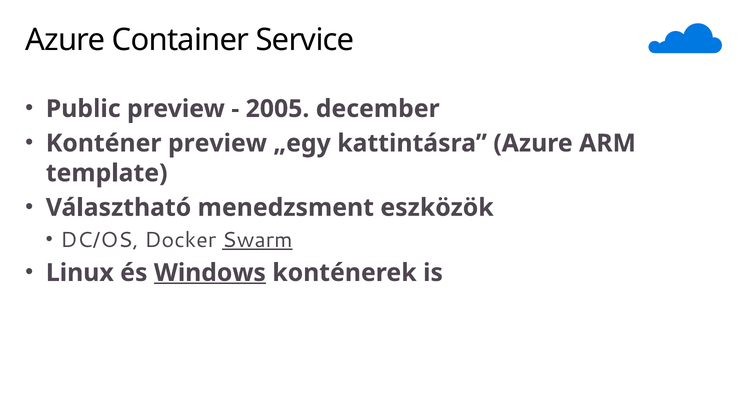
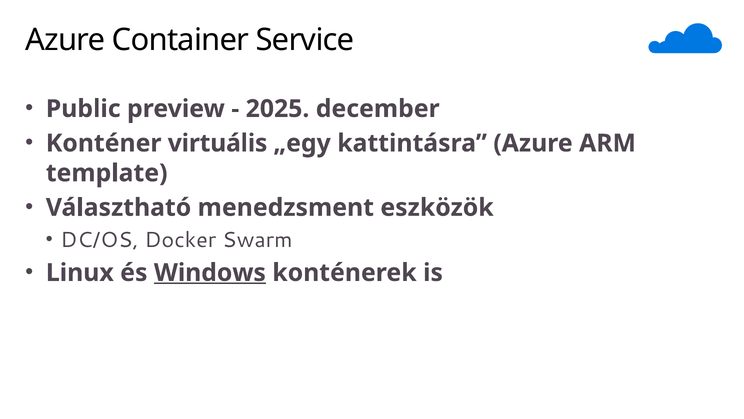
2005: 2005 -> 2025 (277, 109)
Konténer preview: preview -> virtuális (218, 143)
Swarm underline: present -> none (257, 240)
